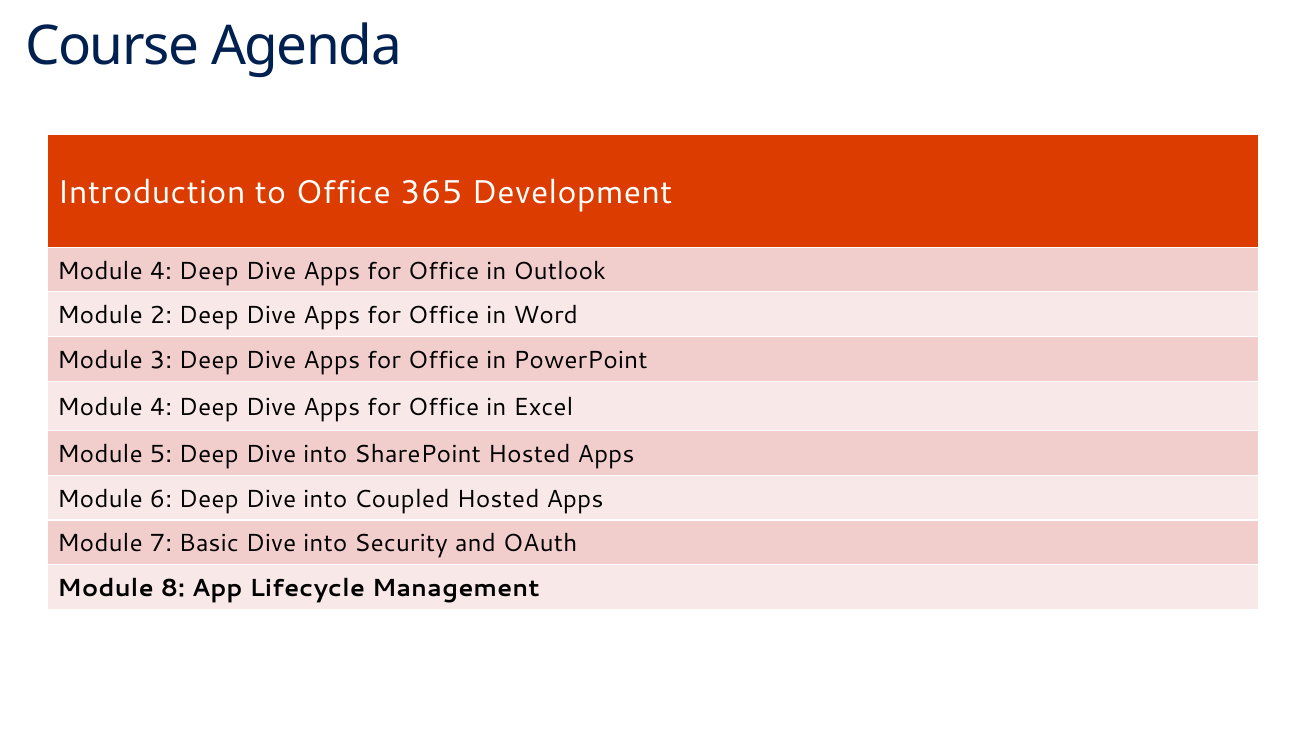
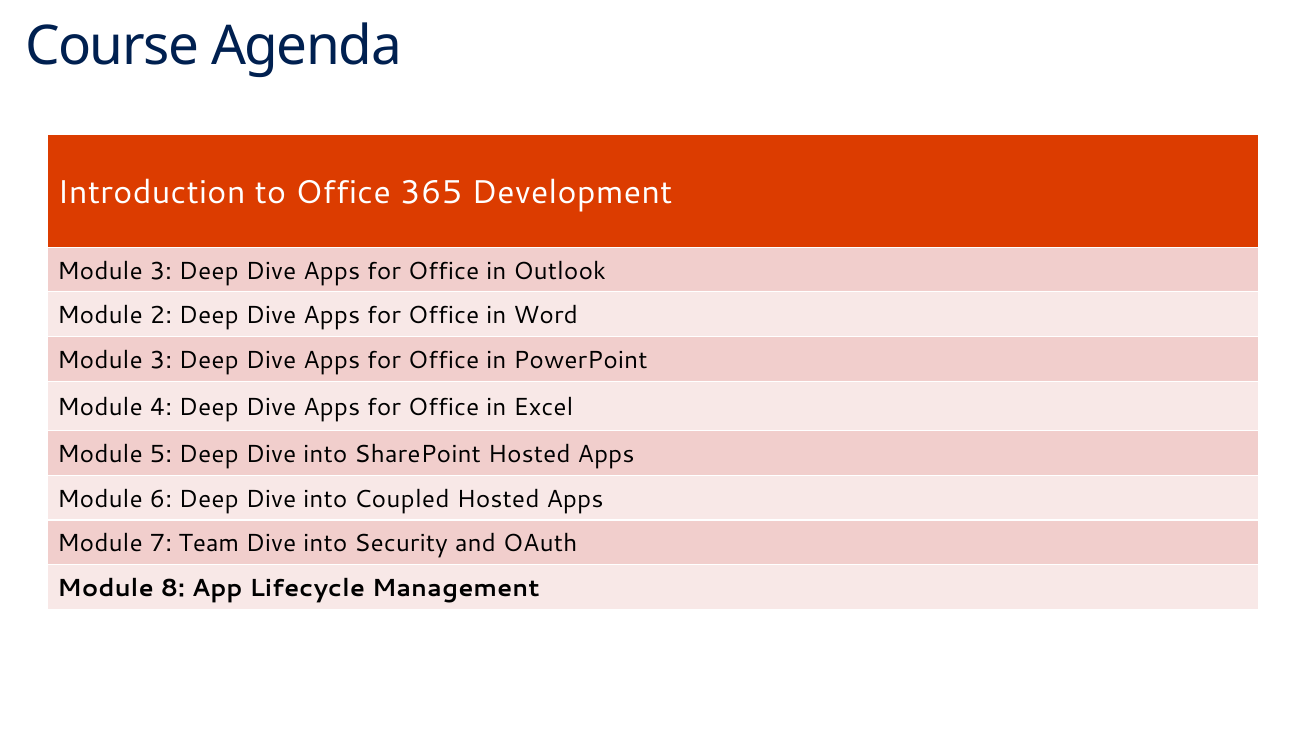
4: 4 -> 3 (161, 271)
Basic: Basic -> Team (209, 544)
